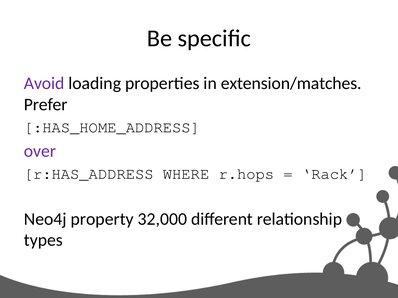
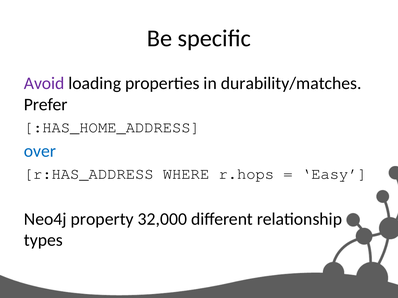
extension/matches: extension/matches -> durability/matches (291, 83)
over colour: purple -> blue (40, 151)
Rack: Rack -> Easy (334, 174)
